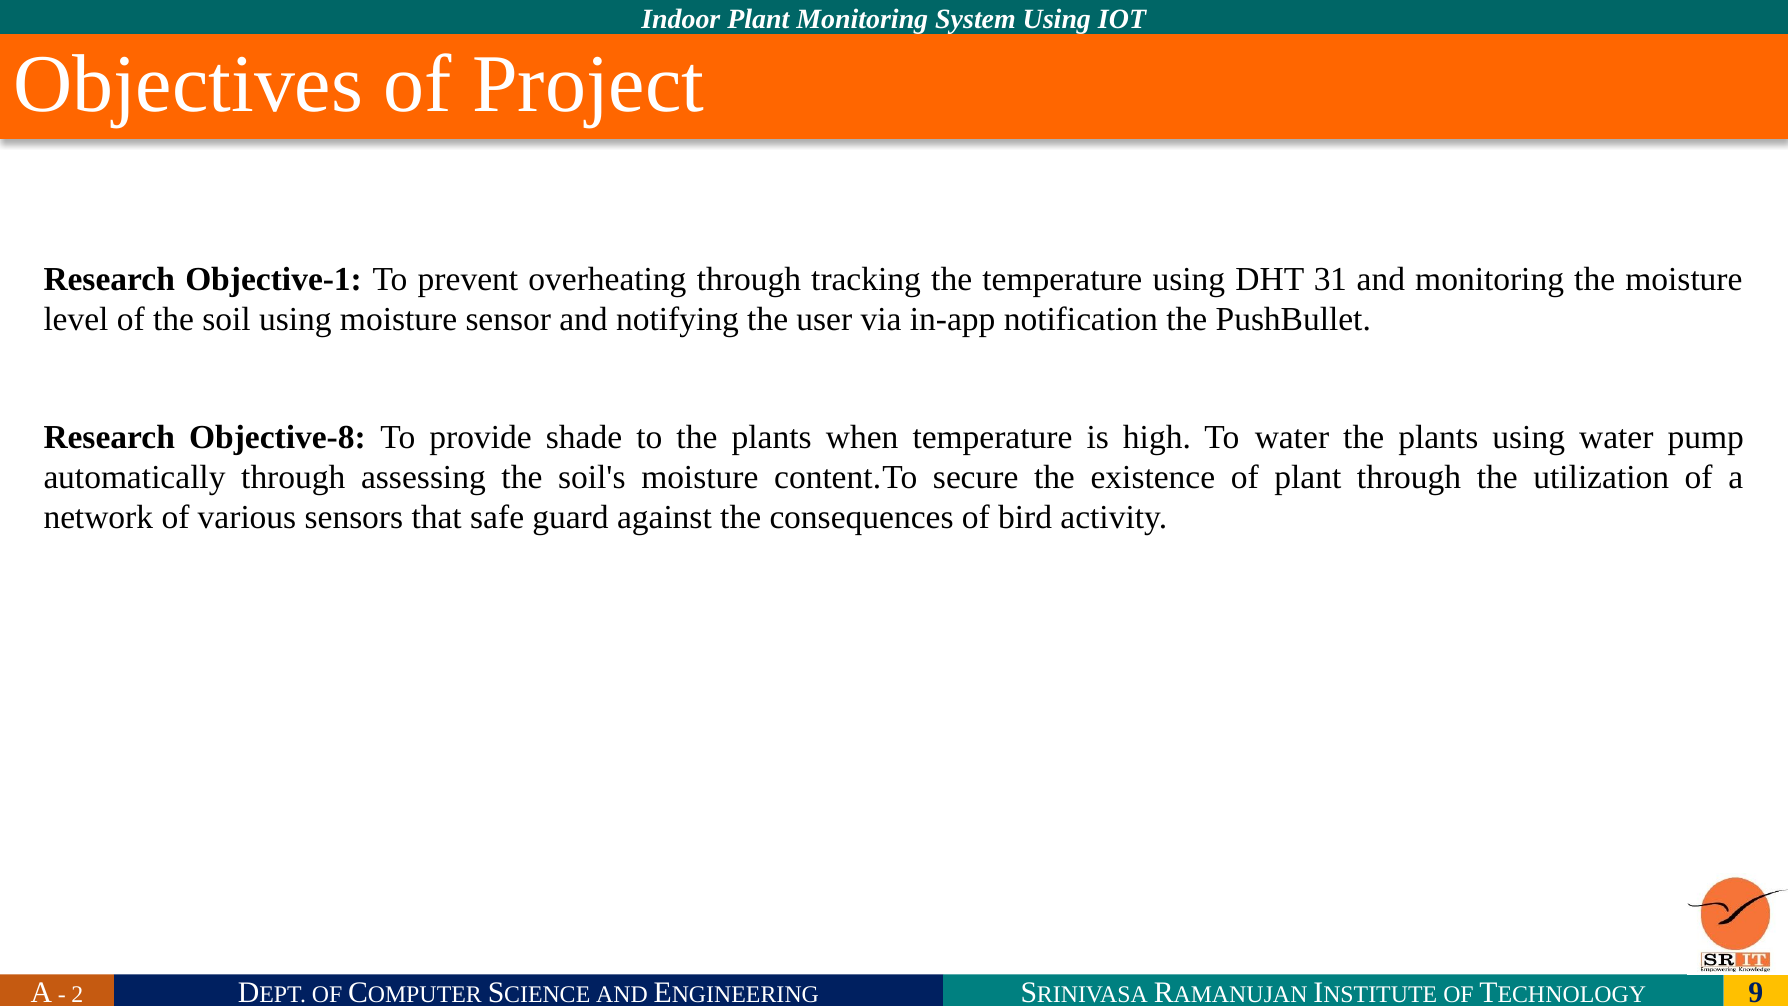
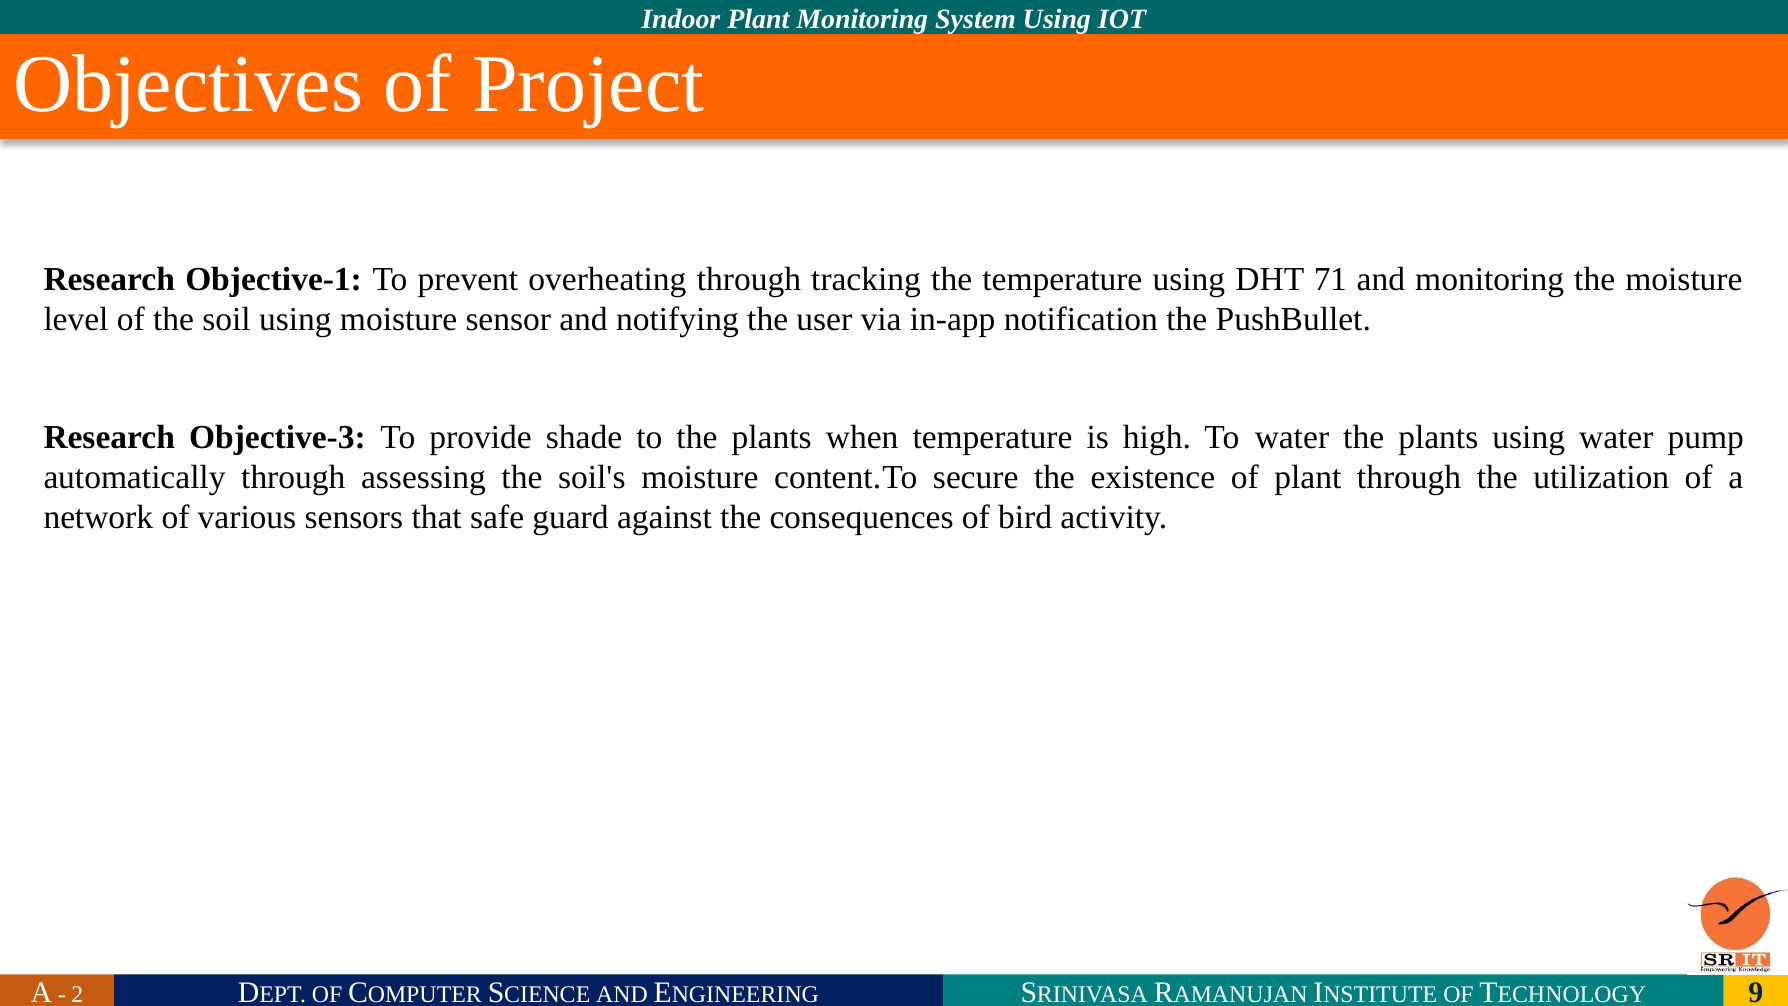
31: 31 -> 71 (1330, 279)
Objective-8: Objective-8 -> Objective-3 (277, 437)
